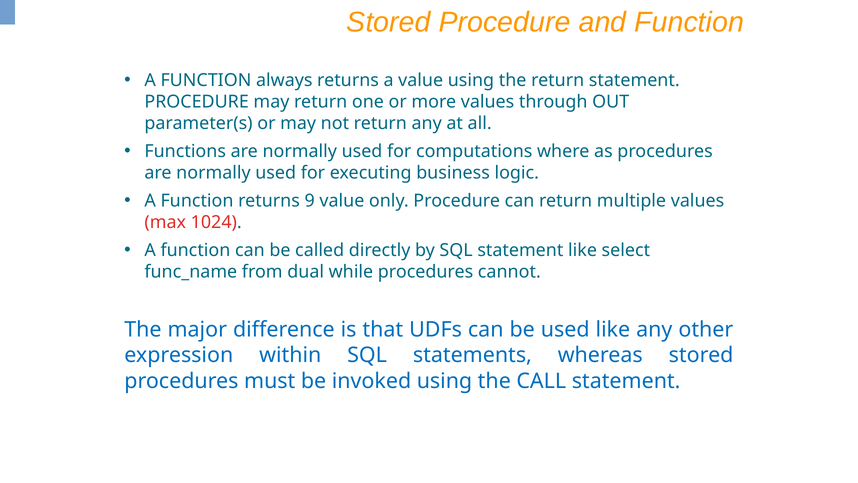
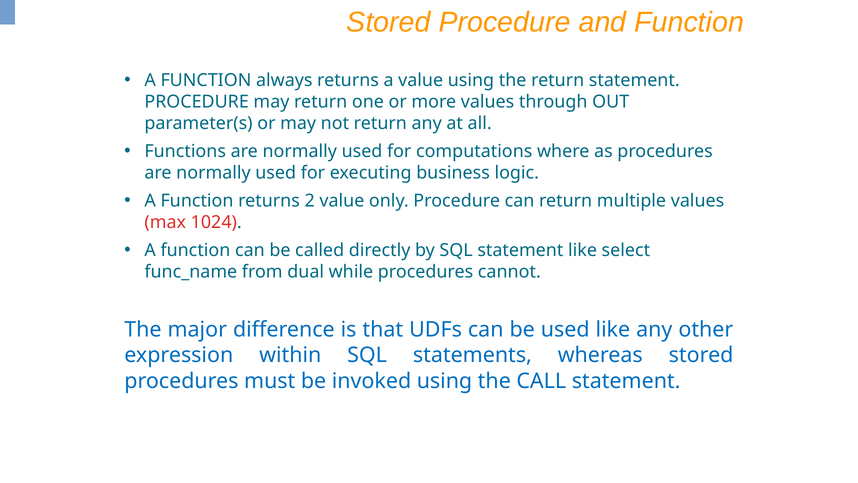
9: 9 -> 2 (310, 201)
